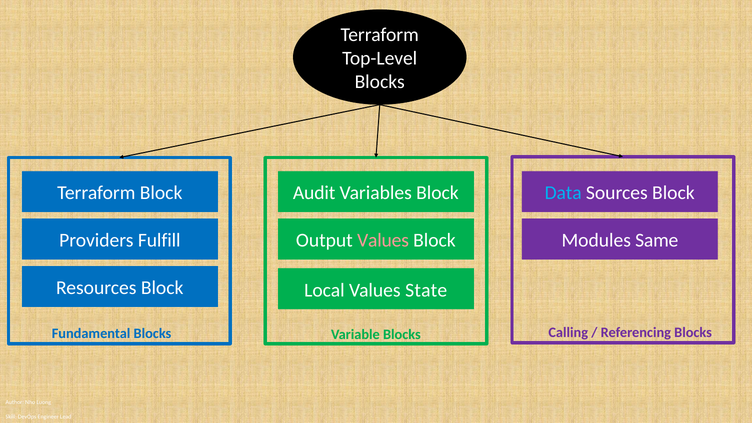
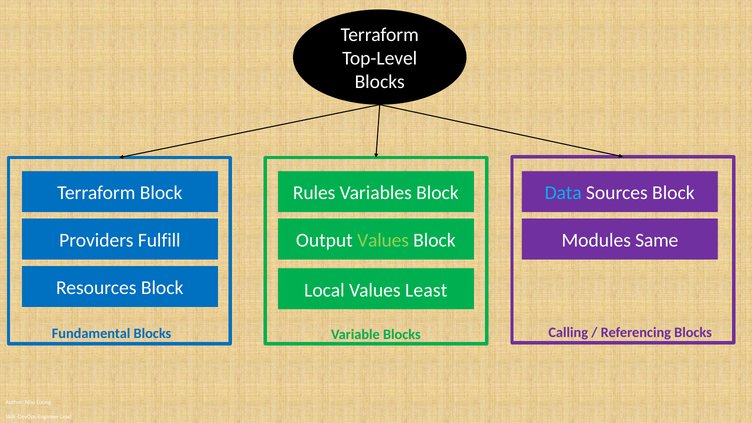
Audit: Audit -> Rules (314, 193)
Values colour: pink -> light green (383, 240)
State: State -> Least (426, 290)
